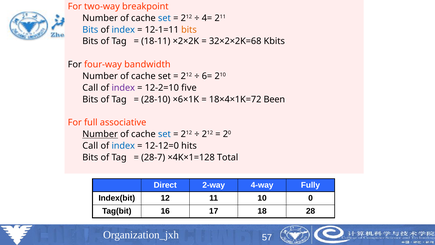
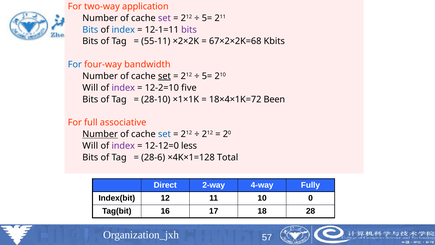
breakpoint: breakpoint -> application (145, 6)
set colour: blue -> purple (164, 18)
4=: 4= -> 5= (207, 18)
bits colour: orange -> purple (189, 30)
18-11: 18-11 -> 55-11 (156, 41)
32×2×2K=68: 32×2×2K=68 -> 67×2×2K=68 (235, 41)
For colour: black -> blue (75, 64)
set underline: none -> present (164, 76)
6=: 6= -> 5= (207, 76)
Call: Call -> Will (90, 88)
×6×1K: ×6×1K -> ×1×1K (186, 99)
Call: Call -> Will (90, 146)
index colour: blue -> purple (123, 146)
hits: hits -> less (189, 146)
28-7: 28-7 -> 28-6 (153, 157)
